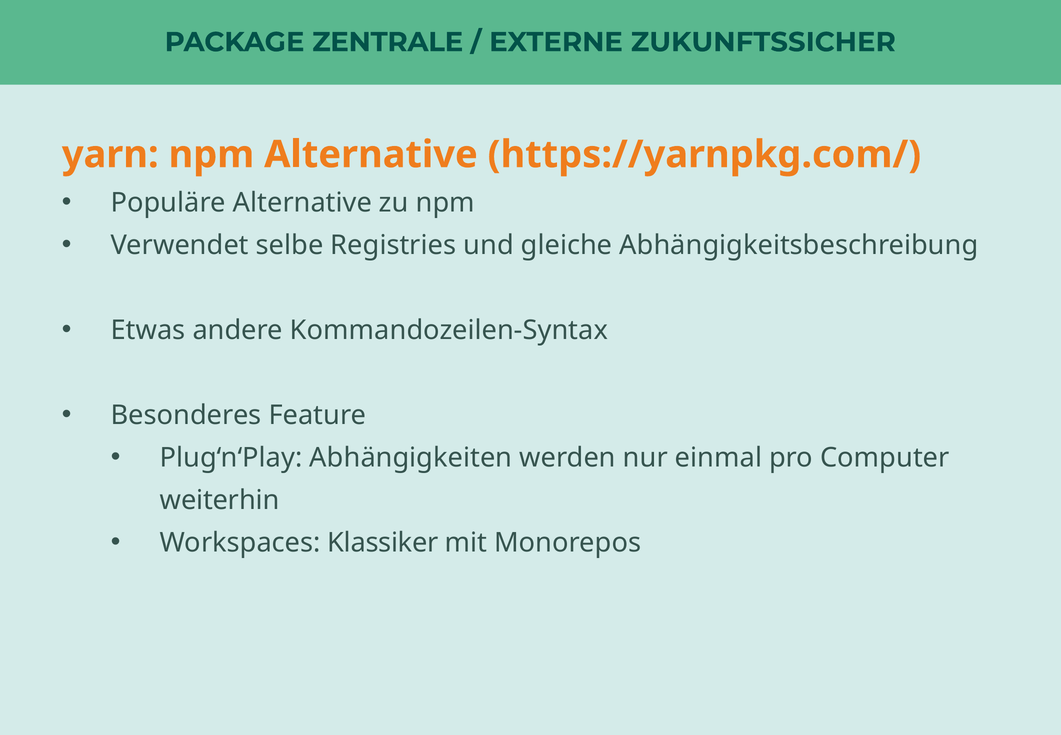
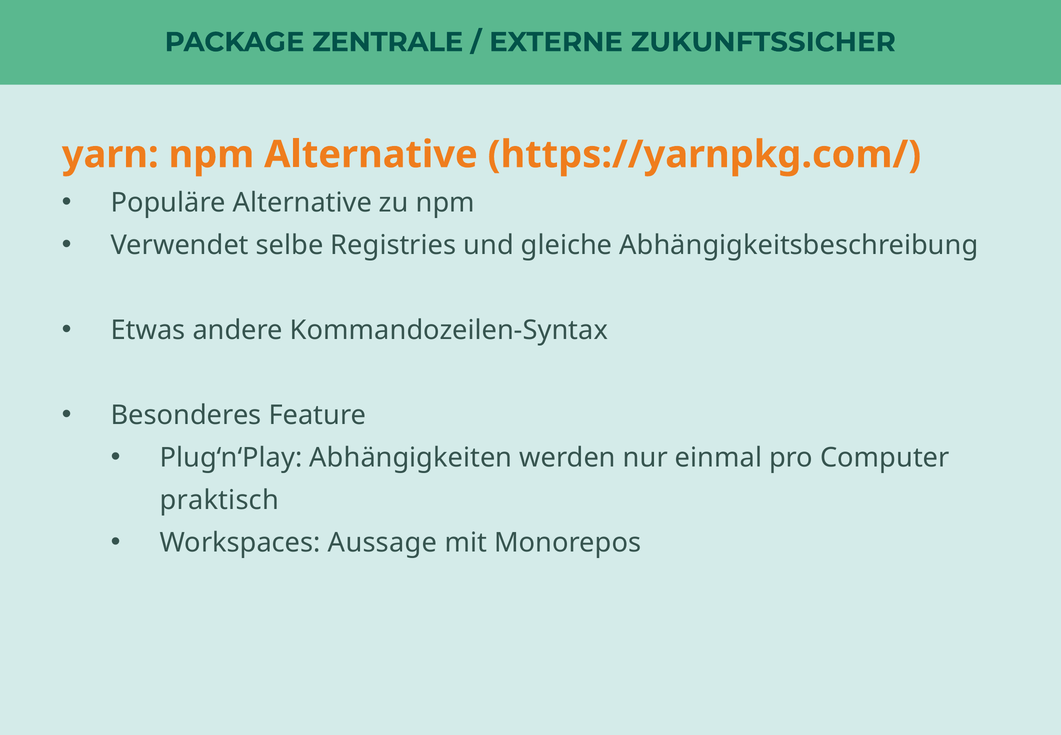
weiterhin: weiterhin -> praktisch (219, 500)
Klassiker: Klassiker -> Aussage (383, 542)
